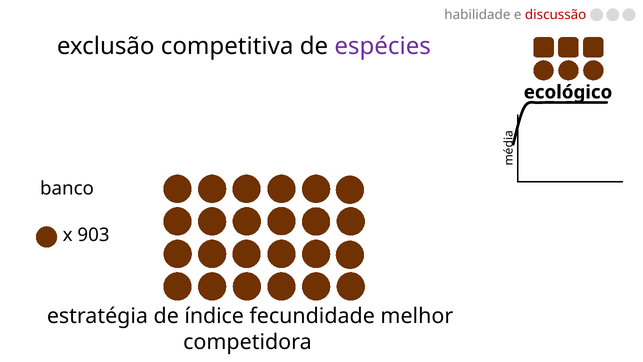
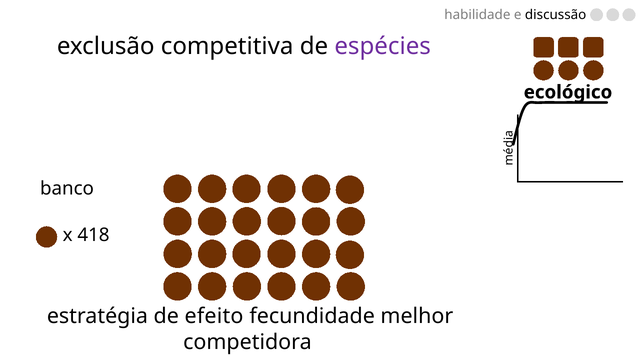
discussão colour: red -> black (556, 15)
903: 903 -> 418 (94, 235)
índice: índice -> efeito (214, 316)
